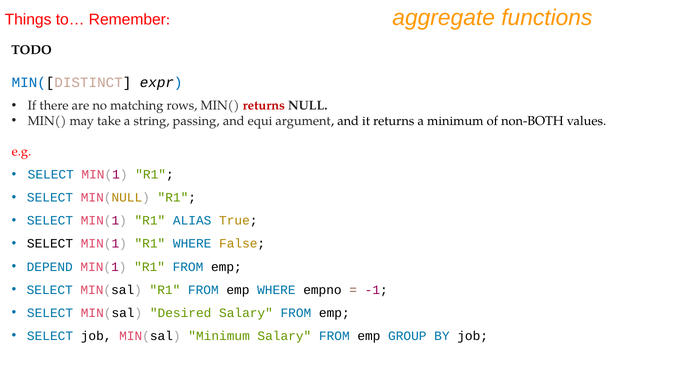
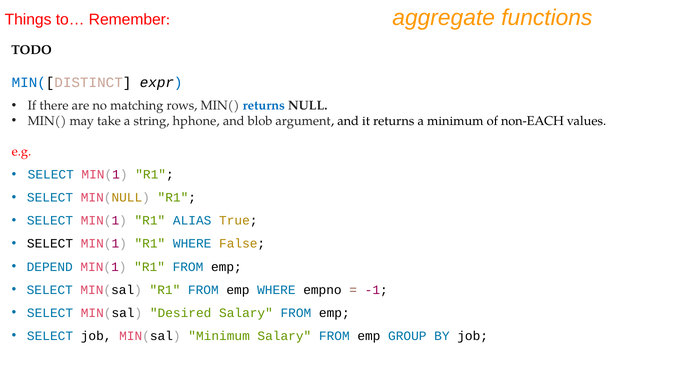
returns colour: red -> blue (264, 106)
passing: passing -> hphone (196, 121)
equi: equi -> blob (260, 121)
non-BOTH: non-BOTH -> non-EACH (532, 121)
